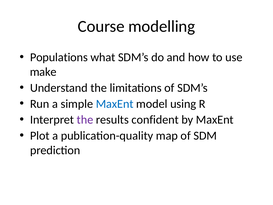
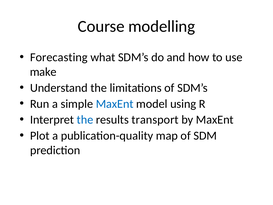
Populations: Populations -> Forecasting (59, 57)
the colour: purple -> blue (85, 120)
confident: confident -> transport (155, 120)
